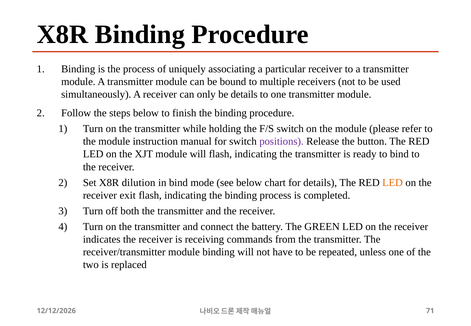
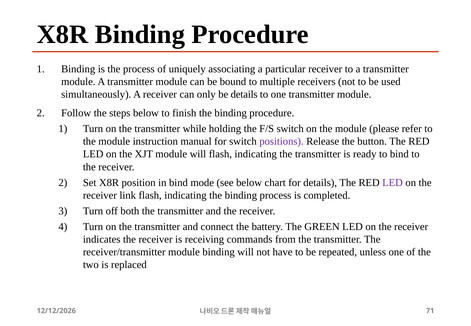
dilution: dilution -> position (139, 183)
LED colour: orange -> purple (393, 183)
exit: exit -> link (128, 195)
